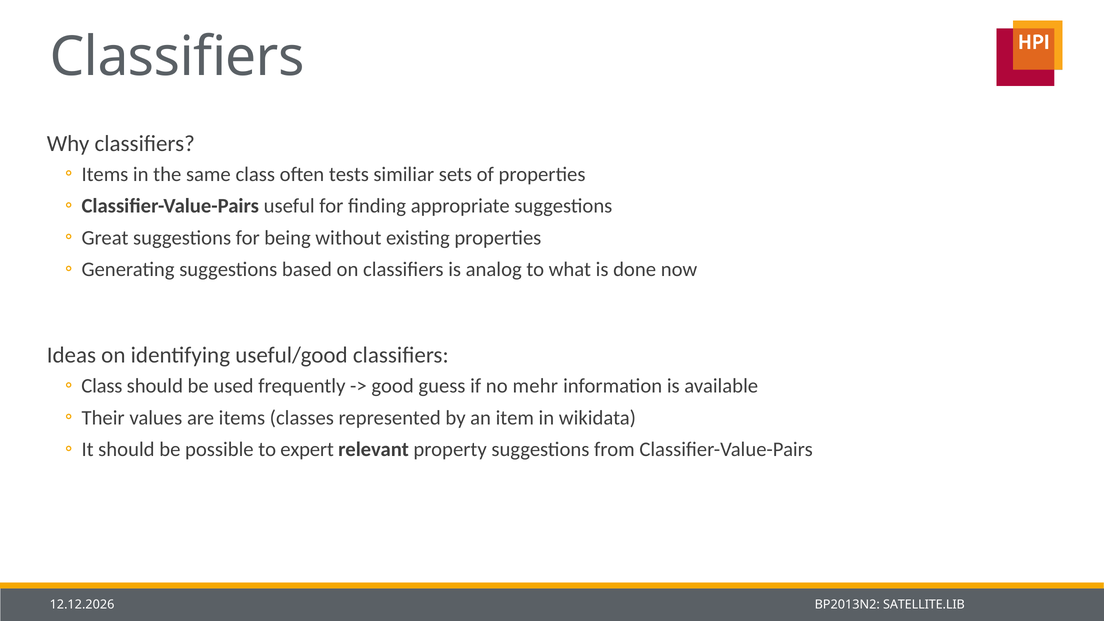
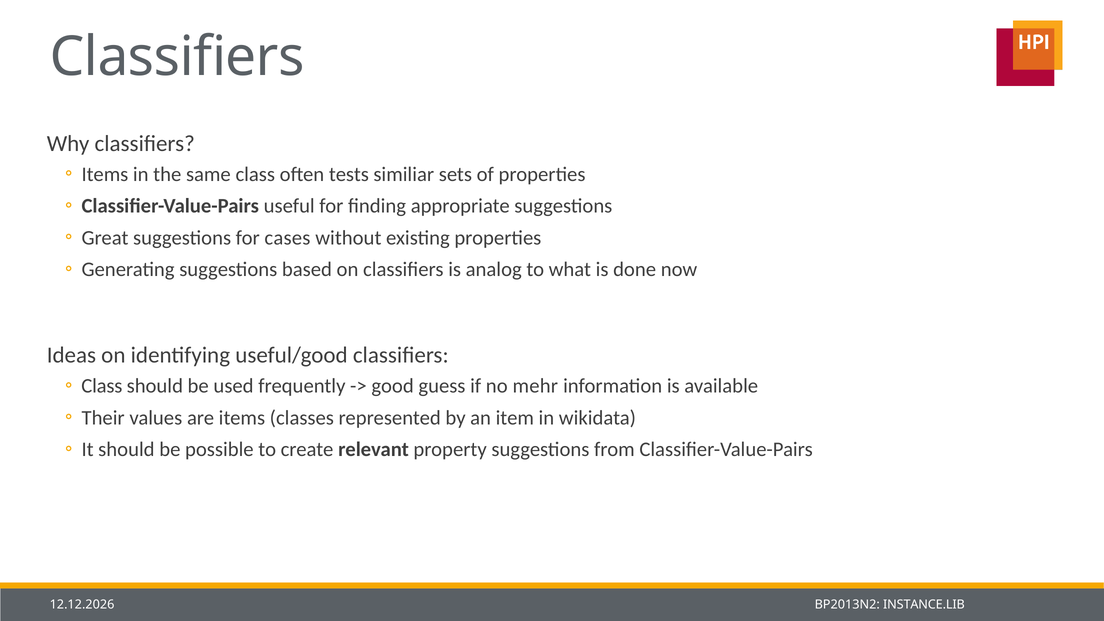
being: being -> cases (287, 238)
expert: expert -> create (307, 450)
SATELLITE.LIB: SATELLITE.LIB -> INSTANCE.LIB (924, 605)
